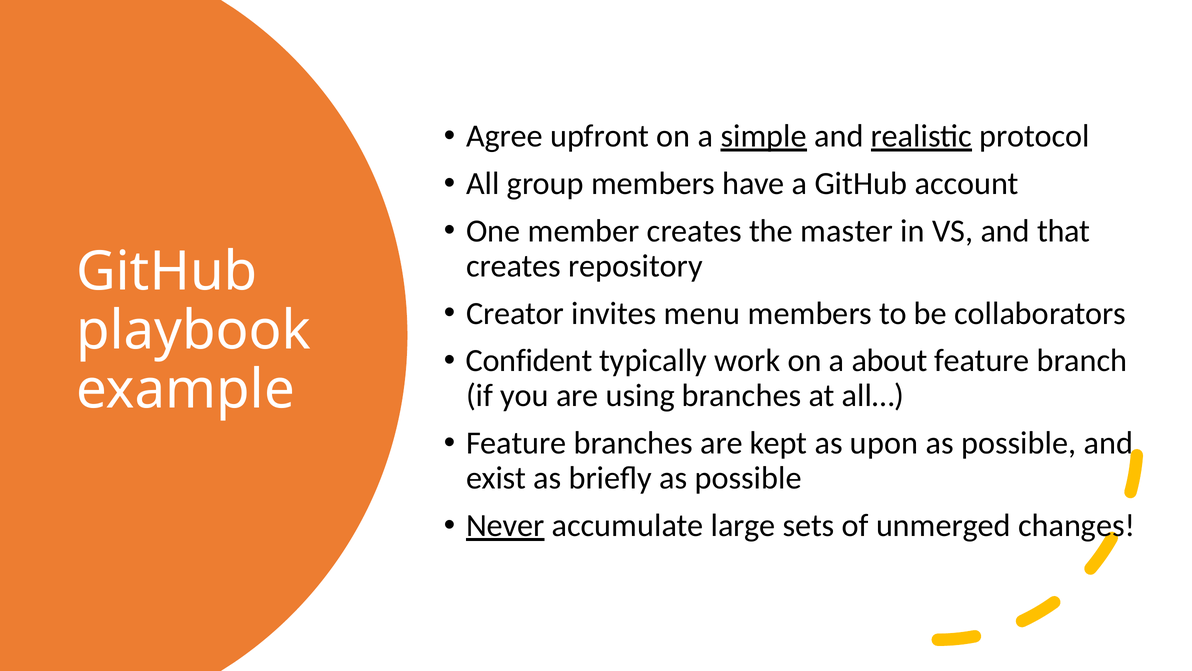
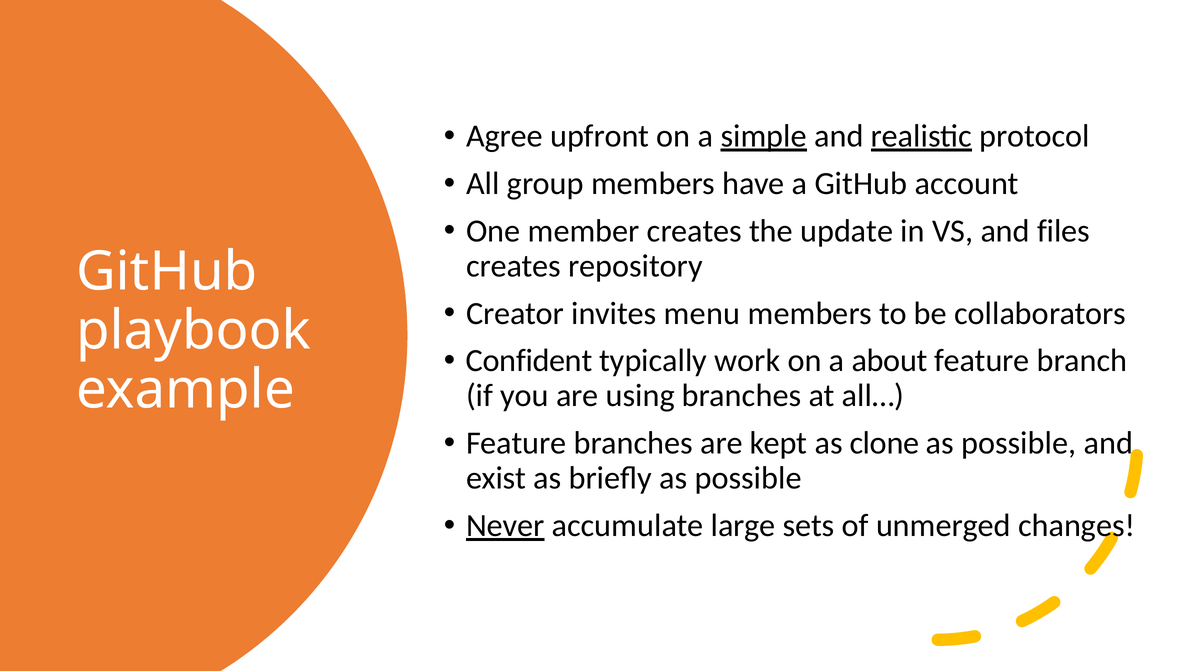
master: master -> update (847, 231)
that: that -> files (1063, 231)
upon: upon -> clone (884, 443)
